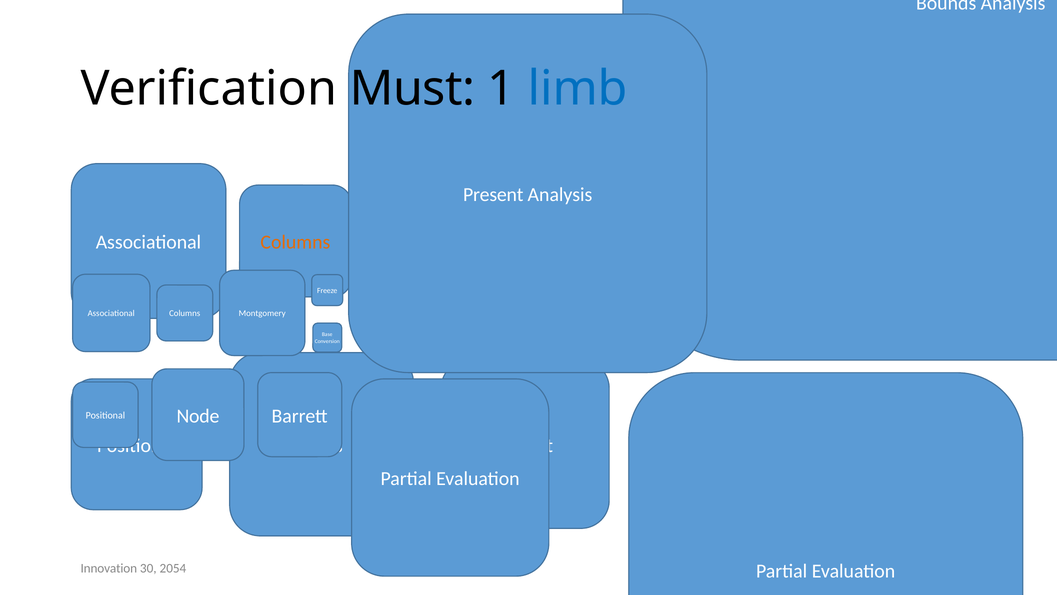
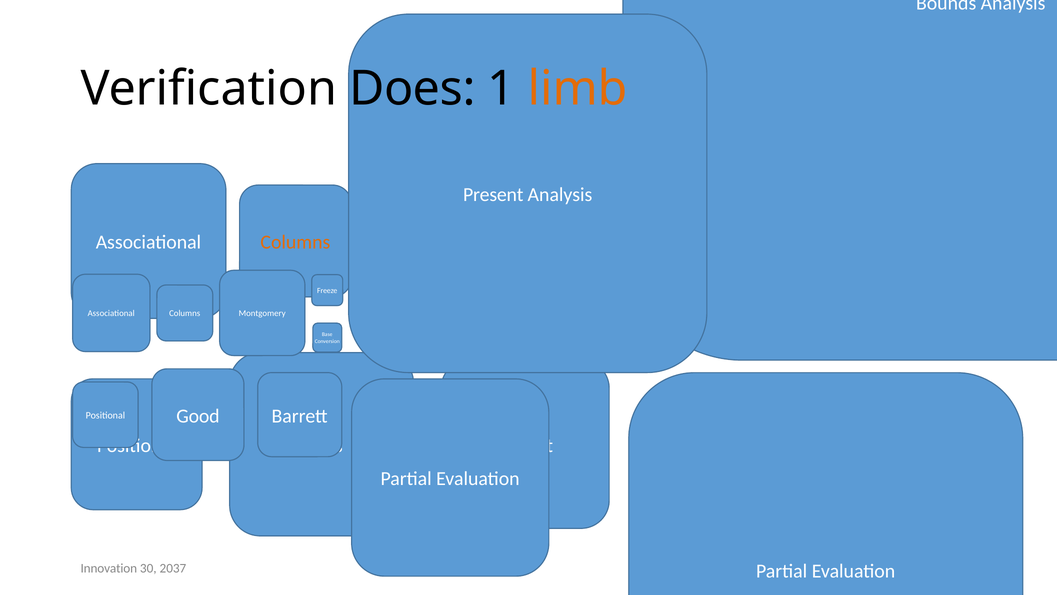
Must: Must -> Does (412, 89)
limb colour: blue -> orange (578, 89)
Node: Node -> Good (198, 416)
2054: 2054 -> 2037 (173, 568)
